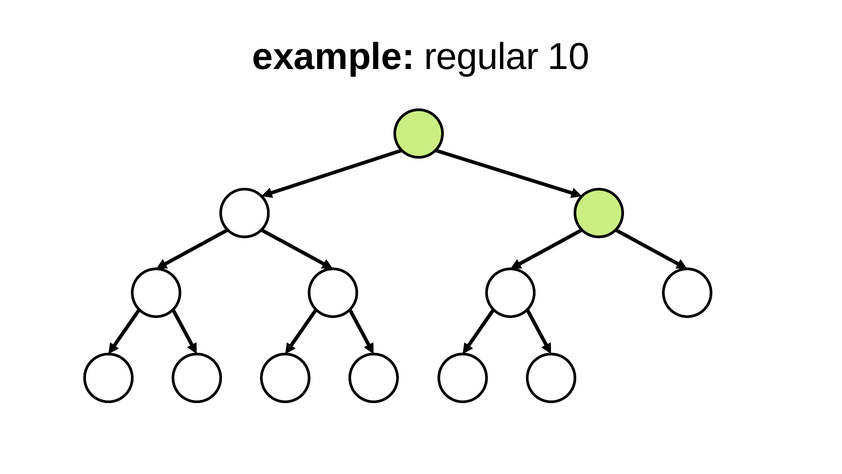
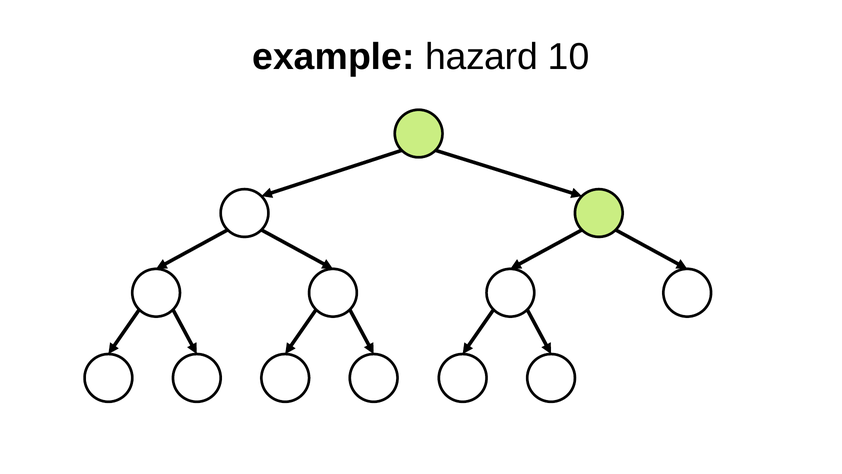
regular: regular -> hazard (481, 57)
